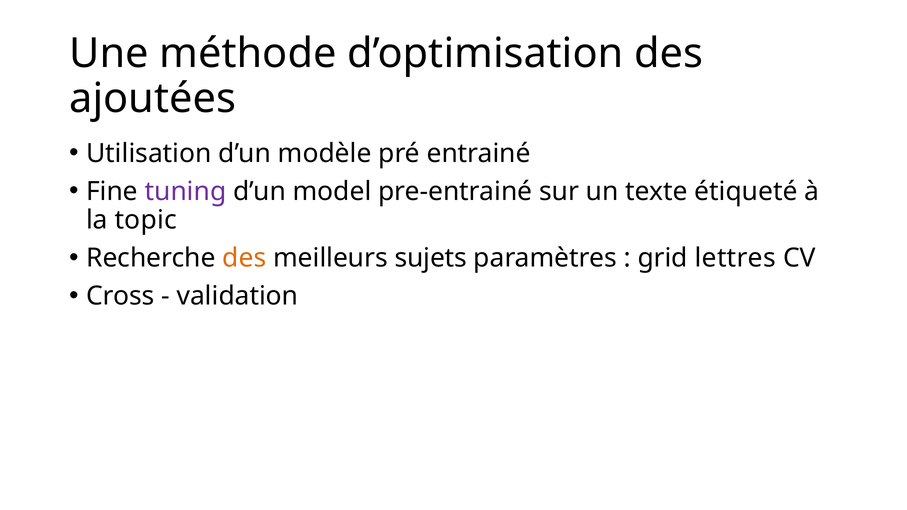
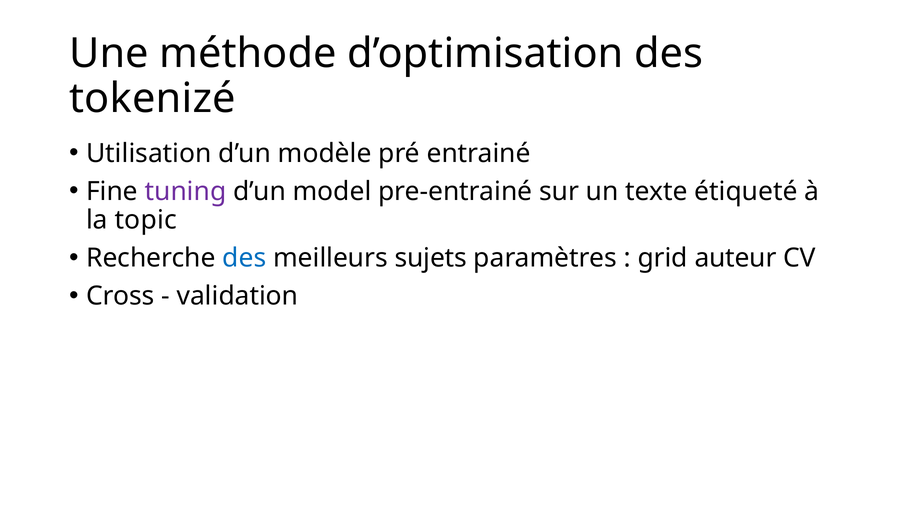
ajoutées: ajoutées -> tokenizé (153, 99)
des colour: orange -> blue (244, 258)
lettres: lettres -> auteur (736, 258)
